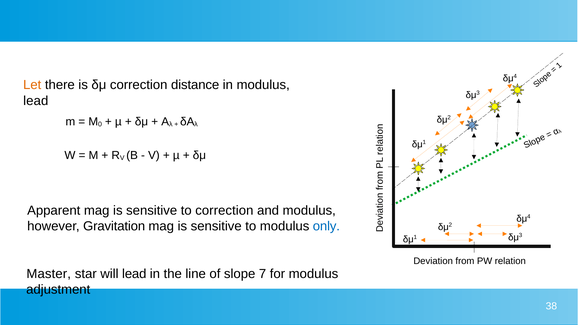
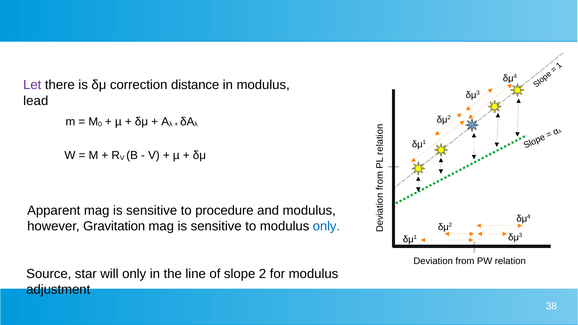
Let colour: orange -> purple (32, 85)
to correction: correction -> procedure (224, 211)
Master: Master -> Source (49, 274)
will lead: lead -> only (134, 274)
7: 7 -> 2 (263, 274)
